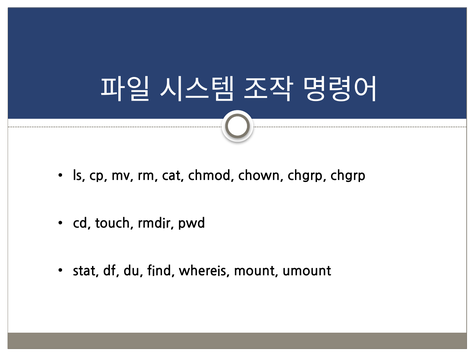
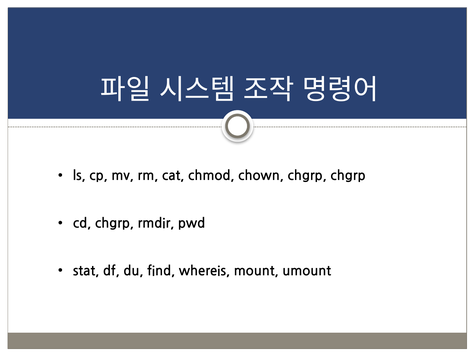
cd touch: touch -> chgrp (114, 223)
